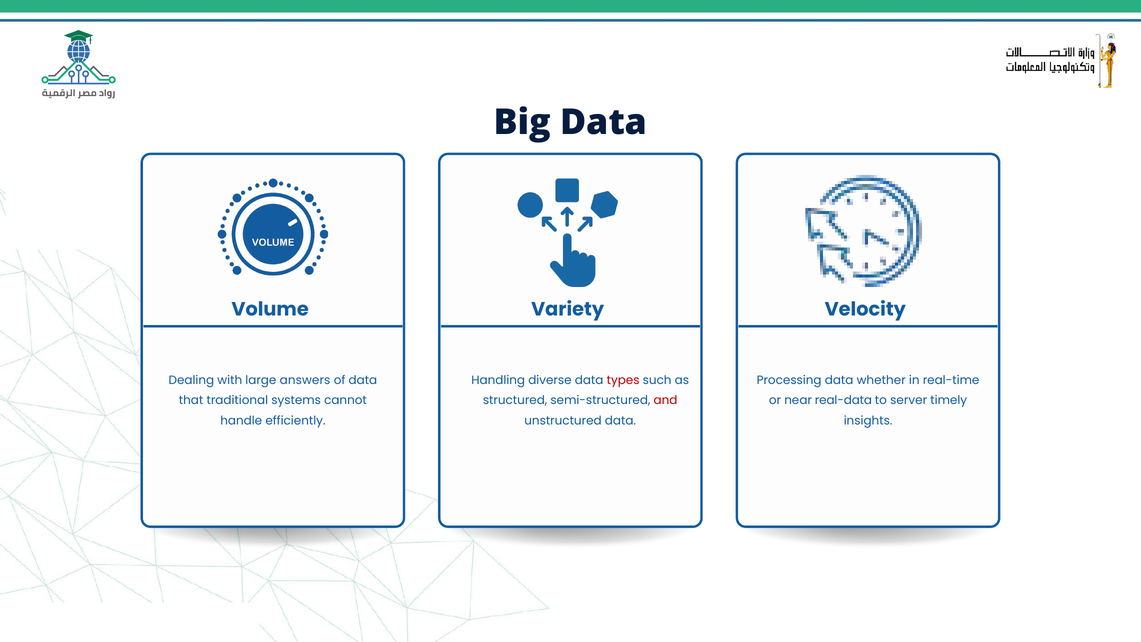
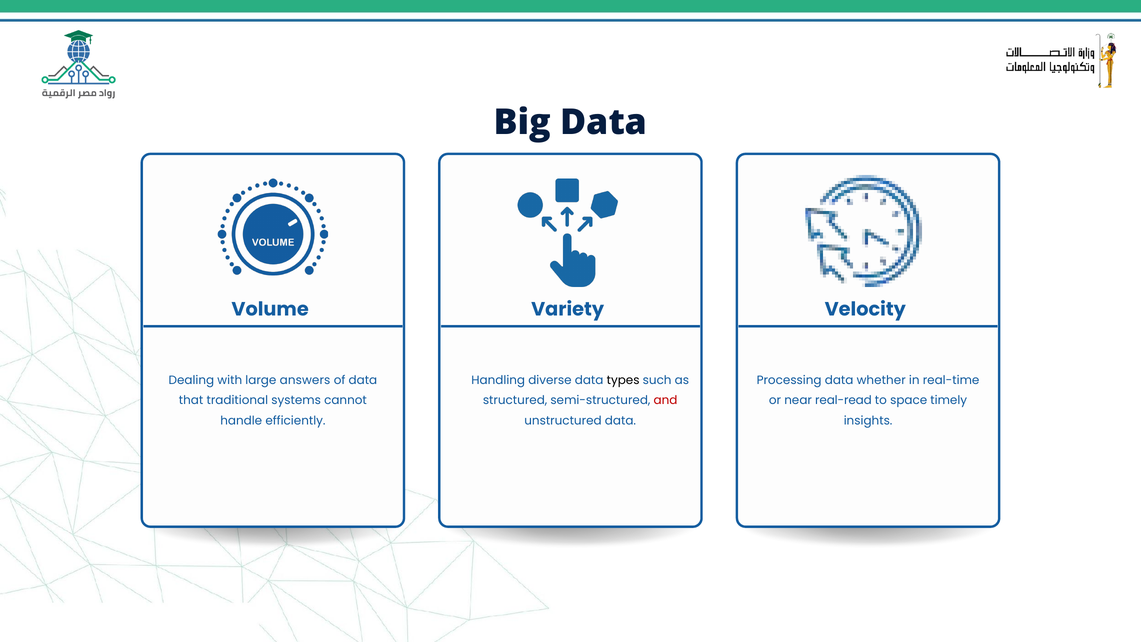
types colour: red -> black (623, 380)
real-data: real-data -> real-read (843, 400)
server: server -> space (909, 400)
